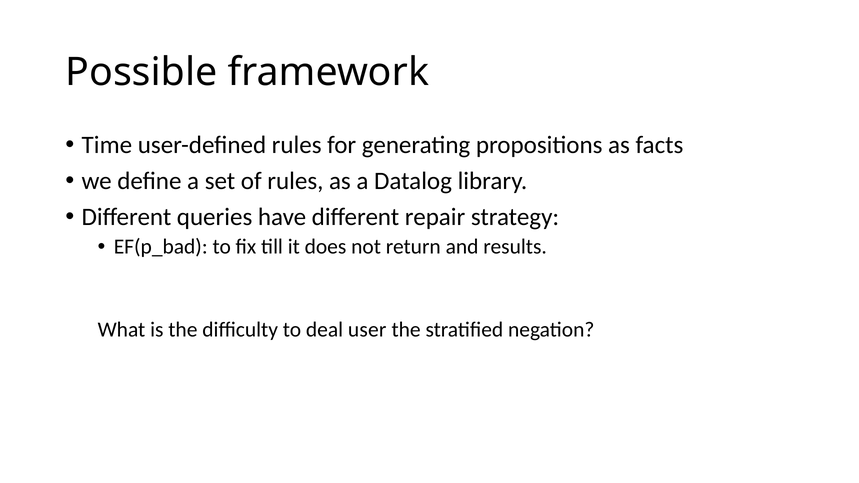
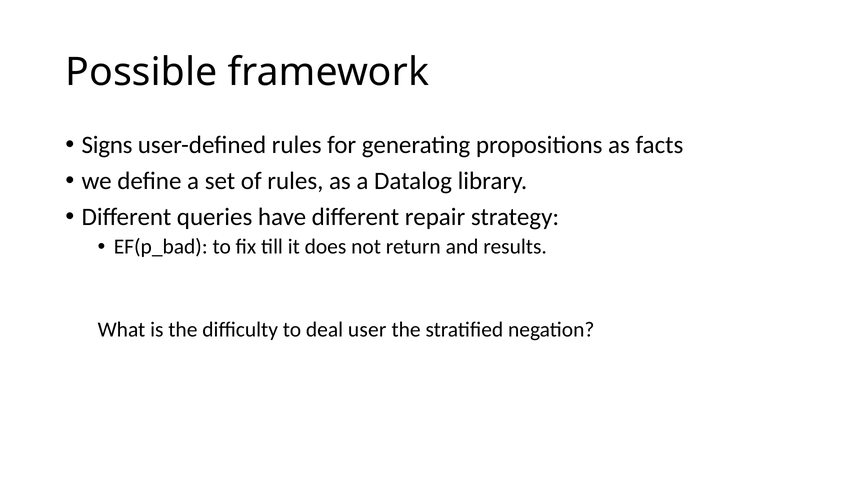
Time: Time -> Signs (107, 145)
